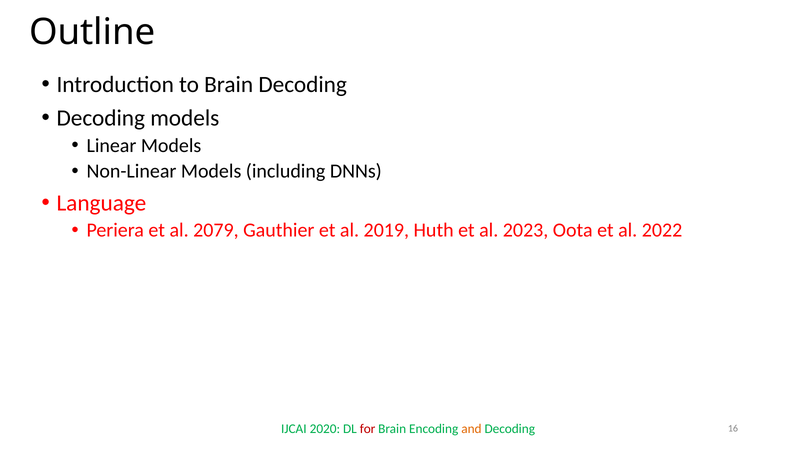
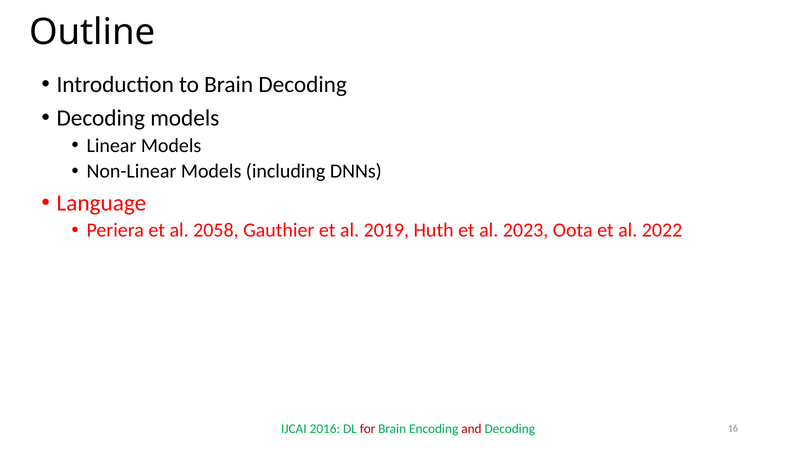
2079: 2079 -> 2058 (216, 231)
2020: 2020 -> 2016 (325, 429)
and colour: orange -> red (471, 429)
